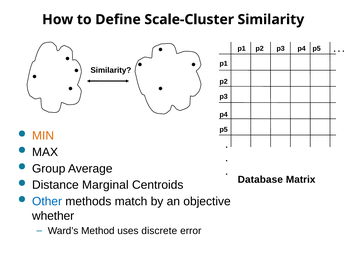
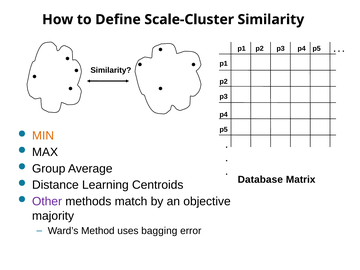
Marginal: Marginal -> Learning (105, 185)
Other colour: blue -> purple (47, 201)
whether: whether -> majority (53, 216)
discrete: discrete -> bagging (159, 231)
